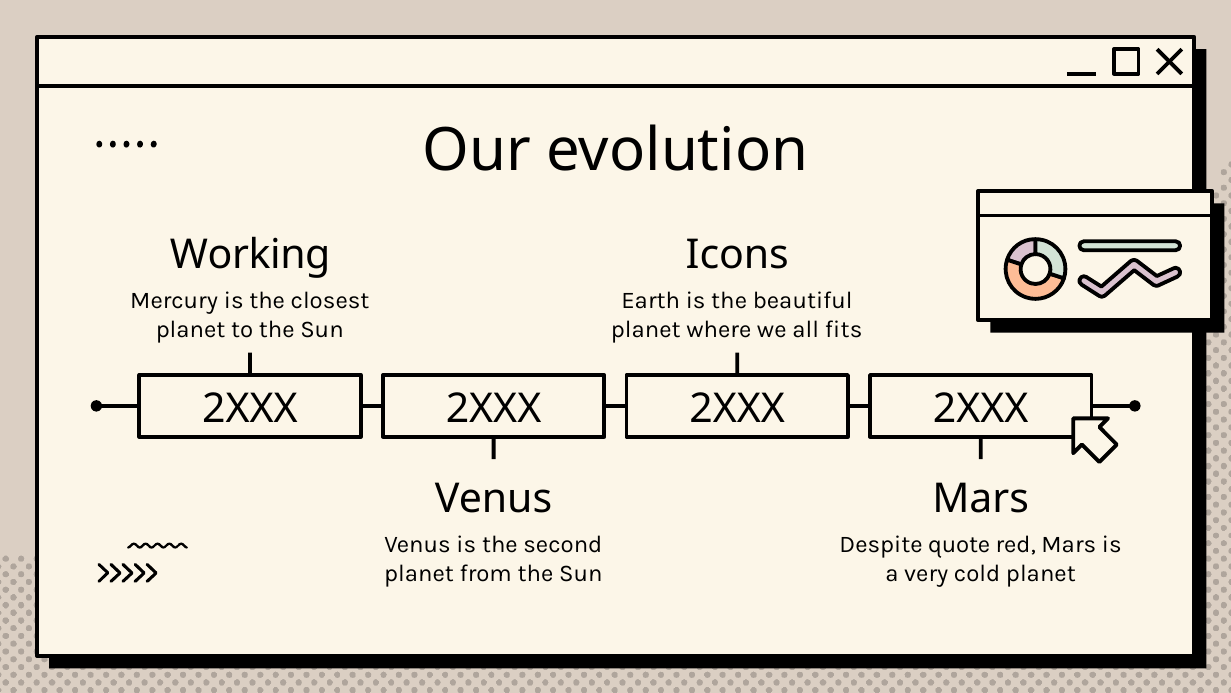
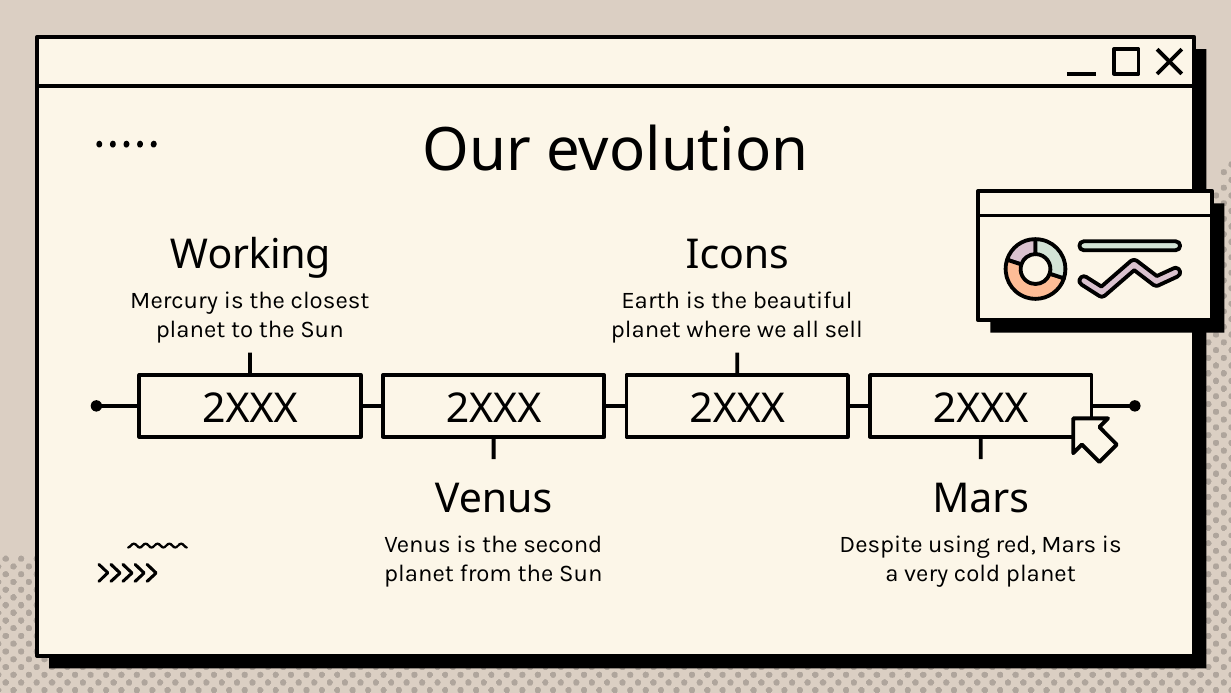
fits: fits -> sell (844, 329)
quote: quote -> using (959, 544)
